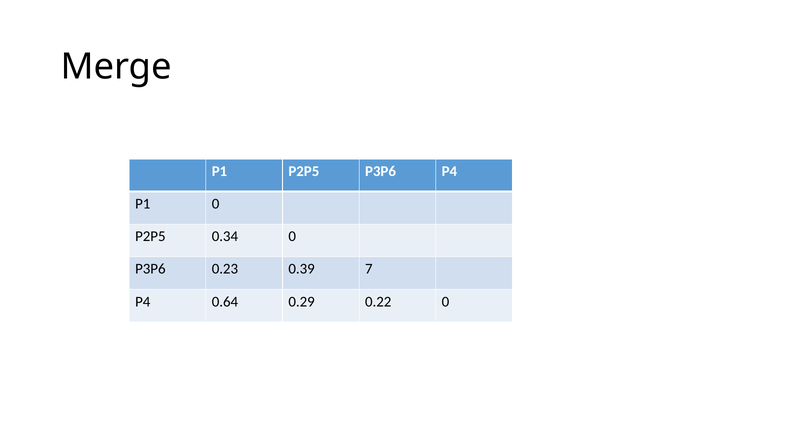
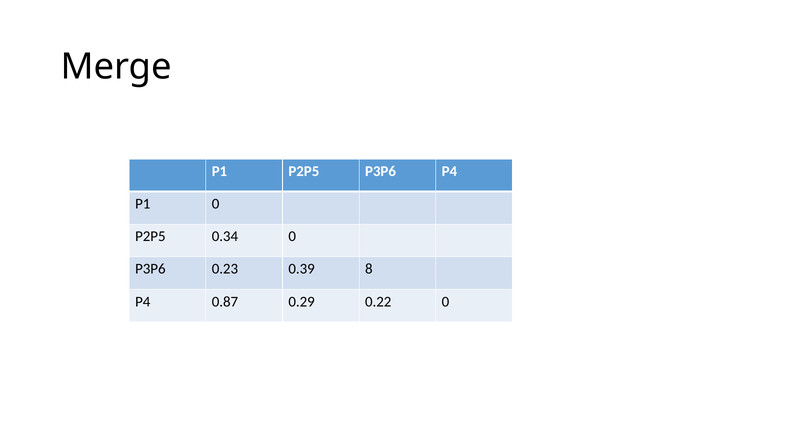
7: 7 -> 8 (369, 269)
0.64: 0.64 -> 0.87 (225, 302)
